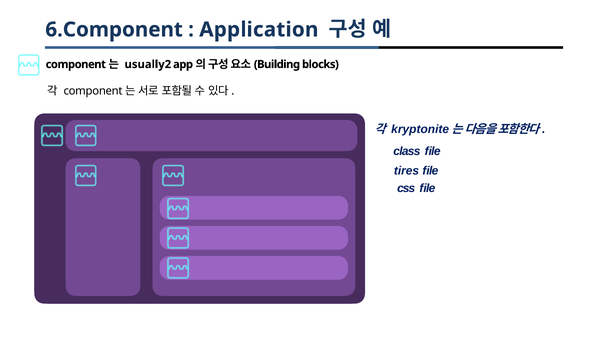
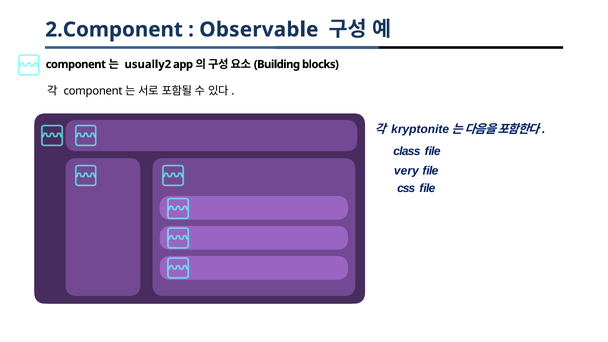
6.Component: 6.Component -> 2.Component (114, 30)
Application: Application -> Observable (259, 30)
tires: tires -> very (406, 171)
